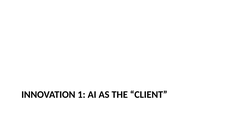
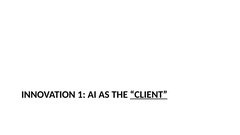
CLIENT underline: none -> present (149, 95)
